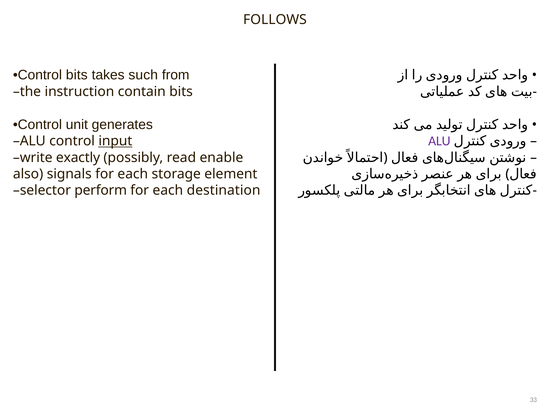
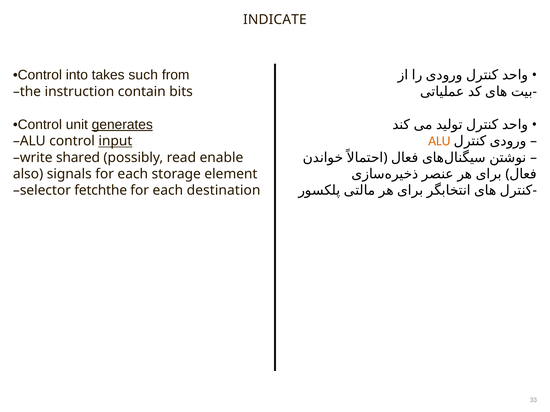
FOLLOWS: FOLLOWS -> INDICATE (275, 20)
Control bits: bits -> into (77, 75)
generates underline: none -> present (122, 125)
ALU colour: purple -> orange (439, 141)
exactly: exactly -> shared (78, 158)
perform: perform -> fetchthe (101, 191)
